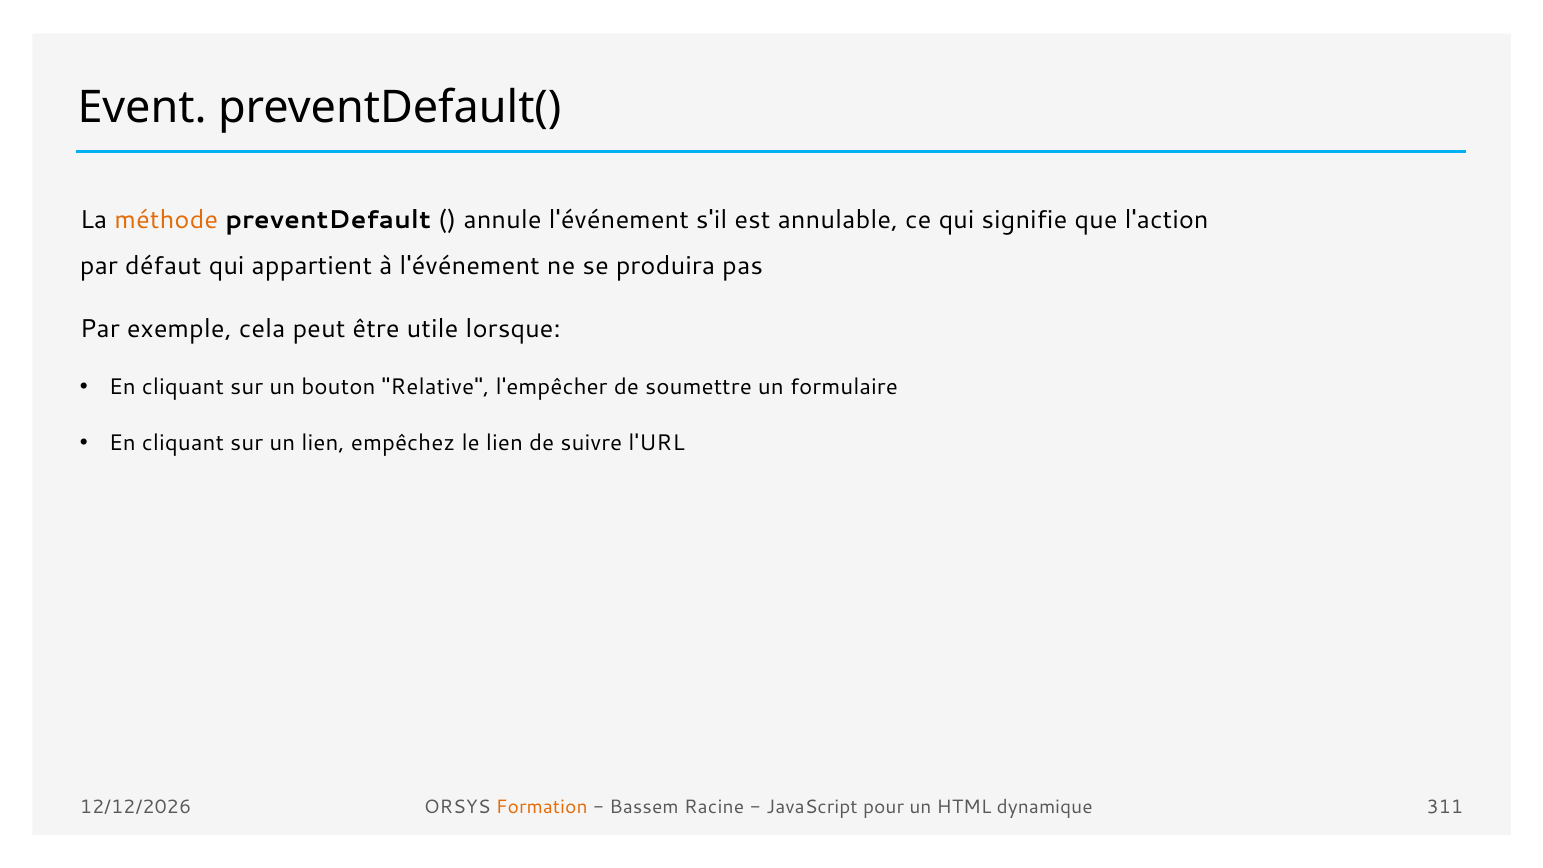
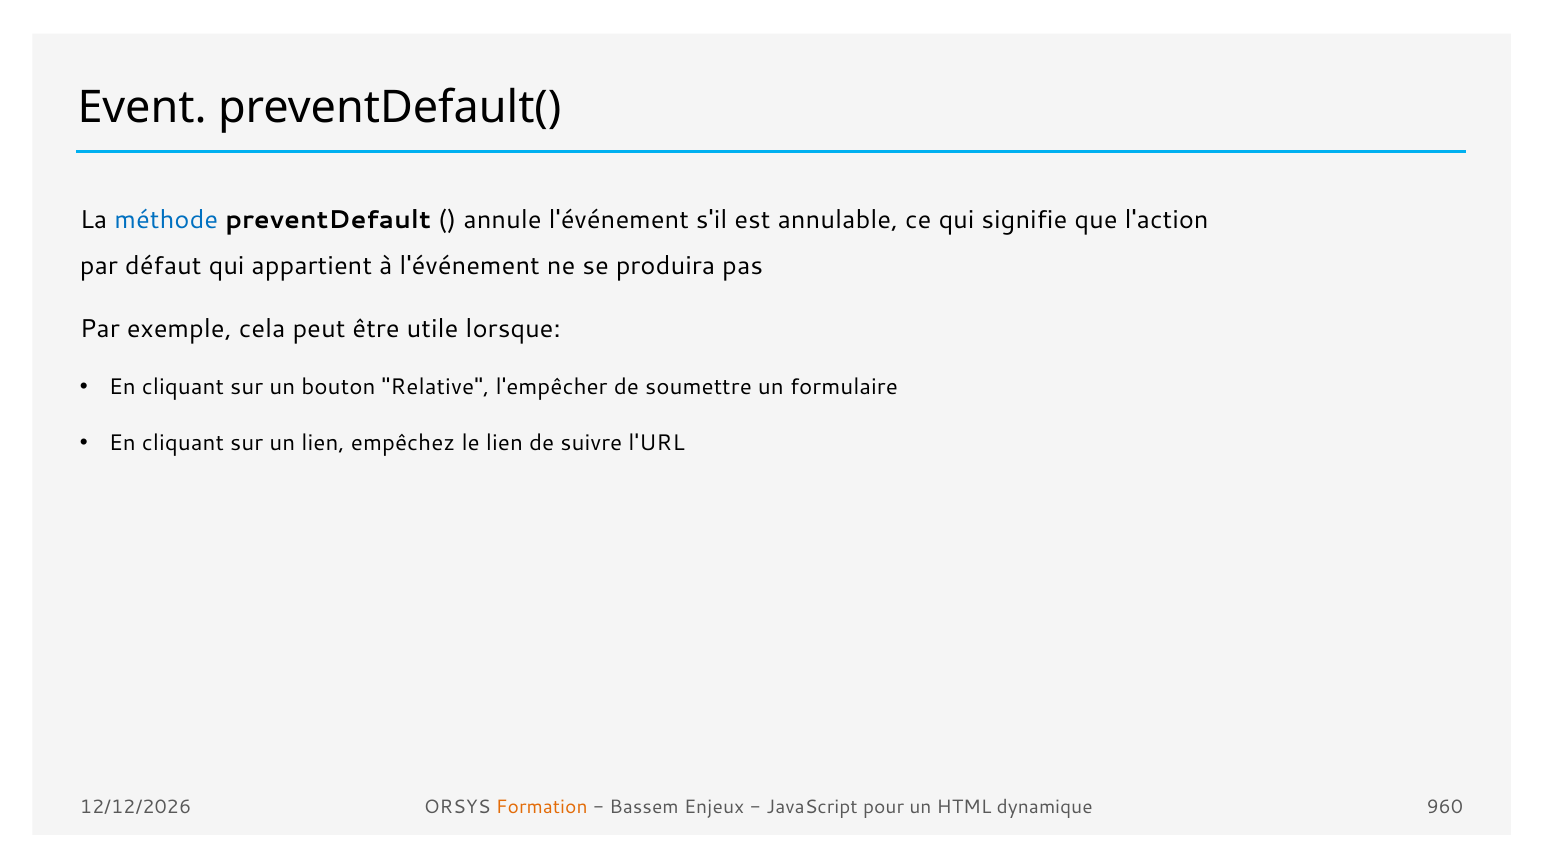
méthode colour: orange -> blue (166, 220)
Racine: Racine -> Enjeux (714, 808)
311: 311 -> 960 (1445, 808)
